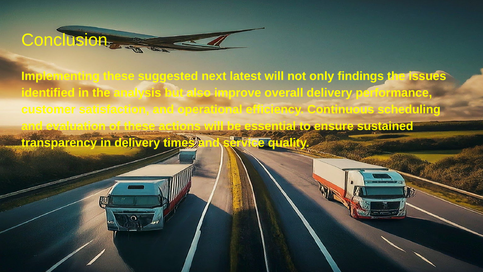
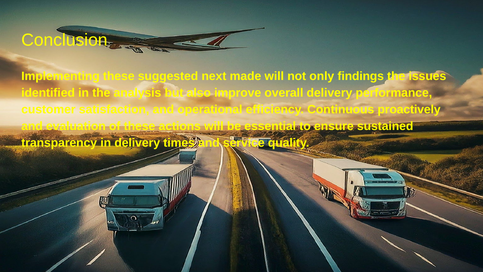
latest: latest -> made (245, 76)
scheduling: scheduling -> proactively (409, 109)
